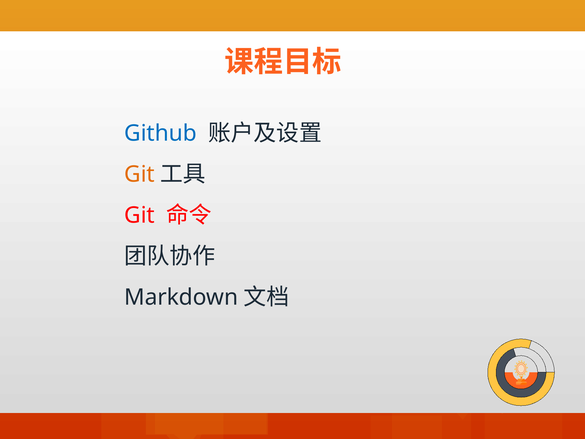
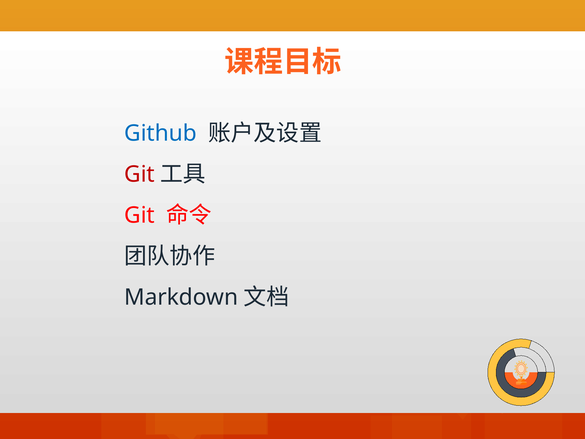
Git colour: orange -> red (139, 174)
